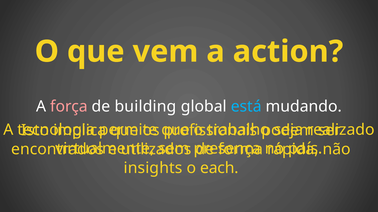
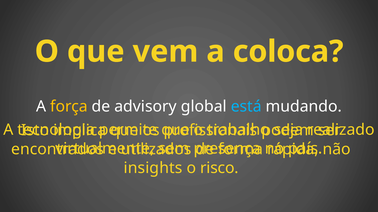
action: action -> coloca (288, 52)
força colour: pink -> yellow (69, 107)
building: building -> advisory (146, 107)
each: each -> risco (219, 168)
